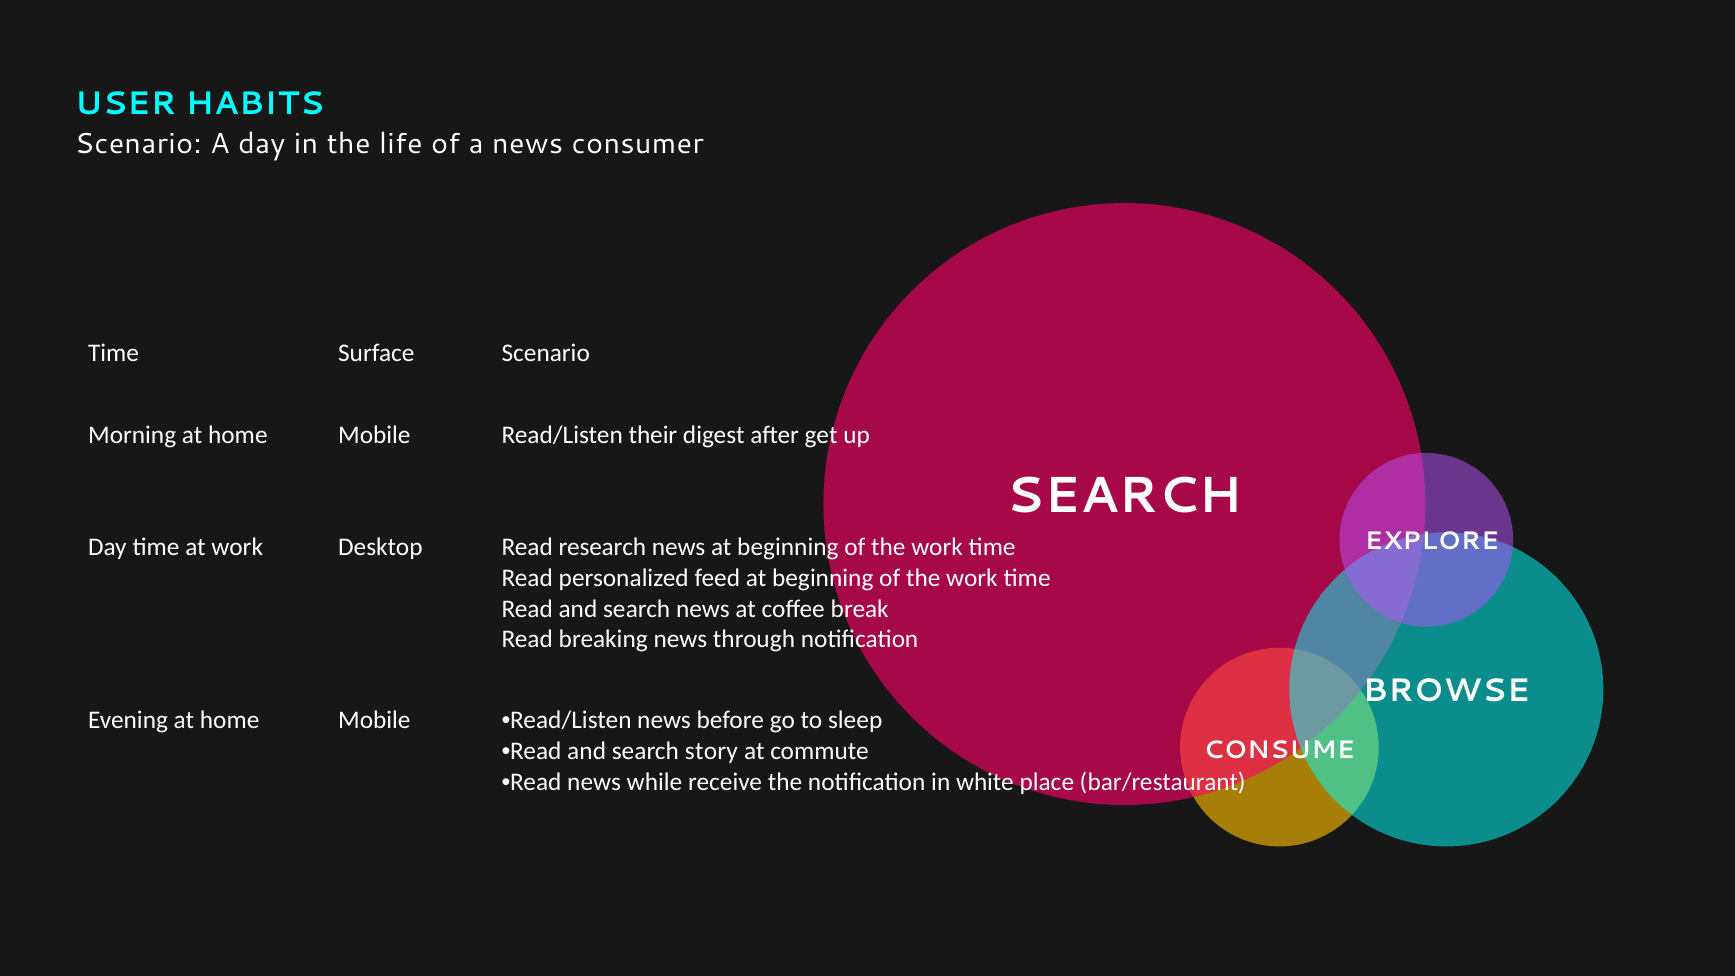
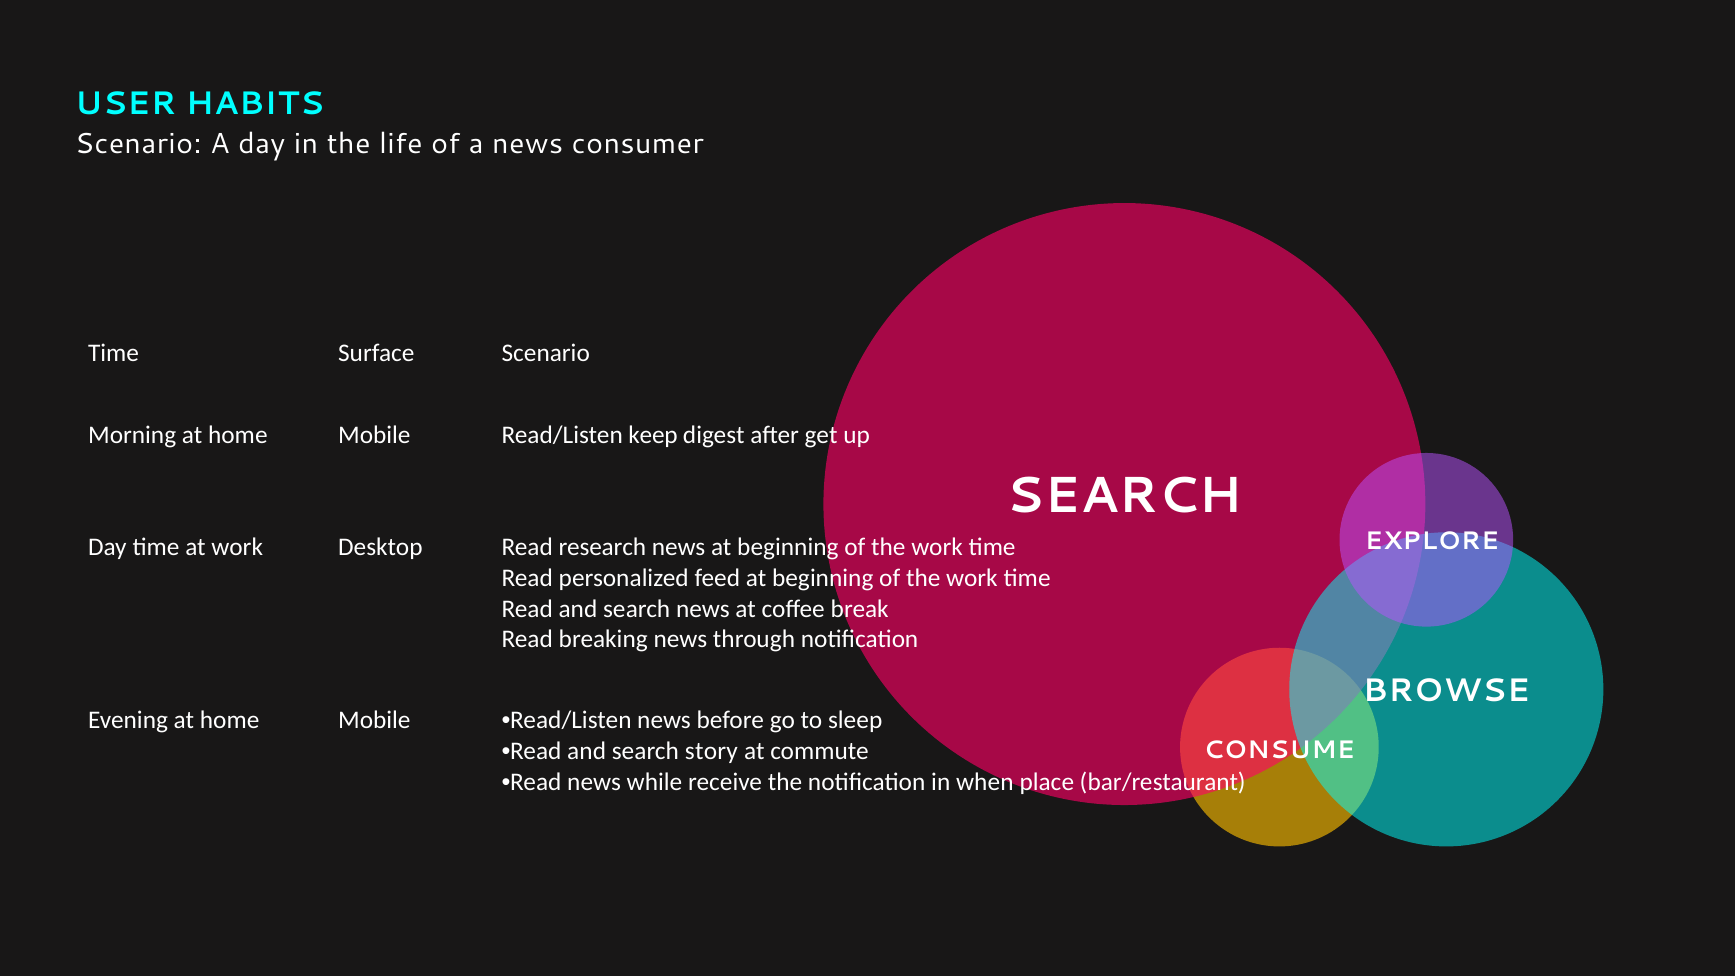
their: their -> keep (653, 435)
white: white -> when (985, 782)
